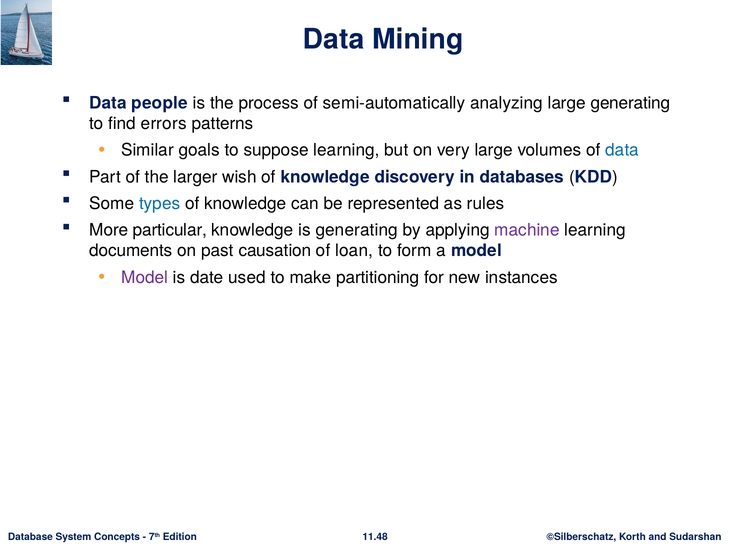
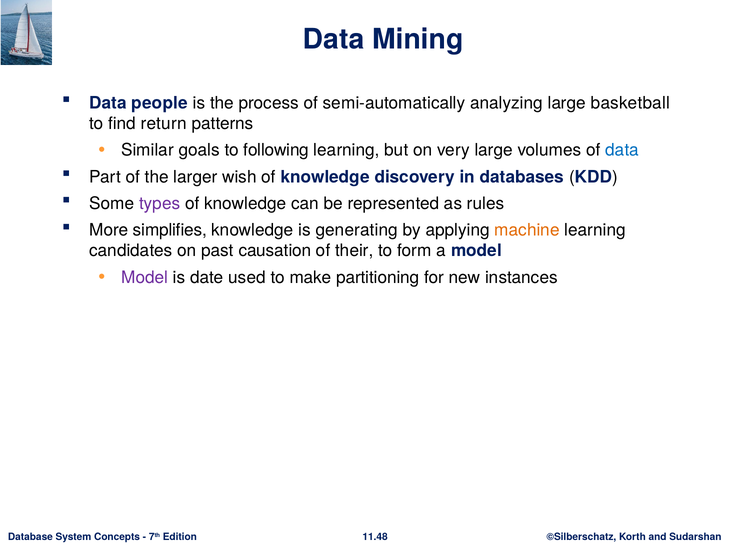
large generating: generating -> basketball (630, 103)
errors: errors -> return (164, 124)
suppose: suppose -> following (276, 150)
types colour: blue -> purple (160, 204)
particular: particular -> simplifies (170, 230)
machine colour: purple -> orange (527, 230)
documents: documents -> candidates (131, 251)
loan: loan -> their (354, 251)
